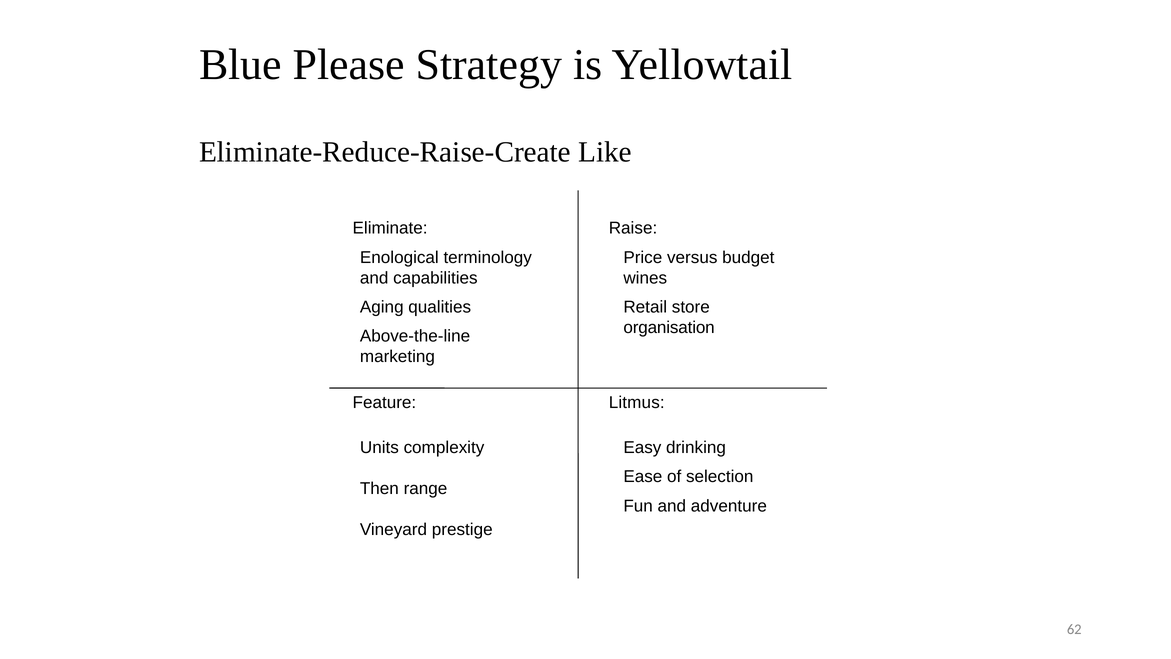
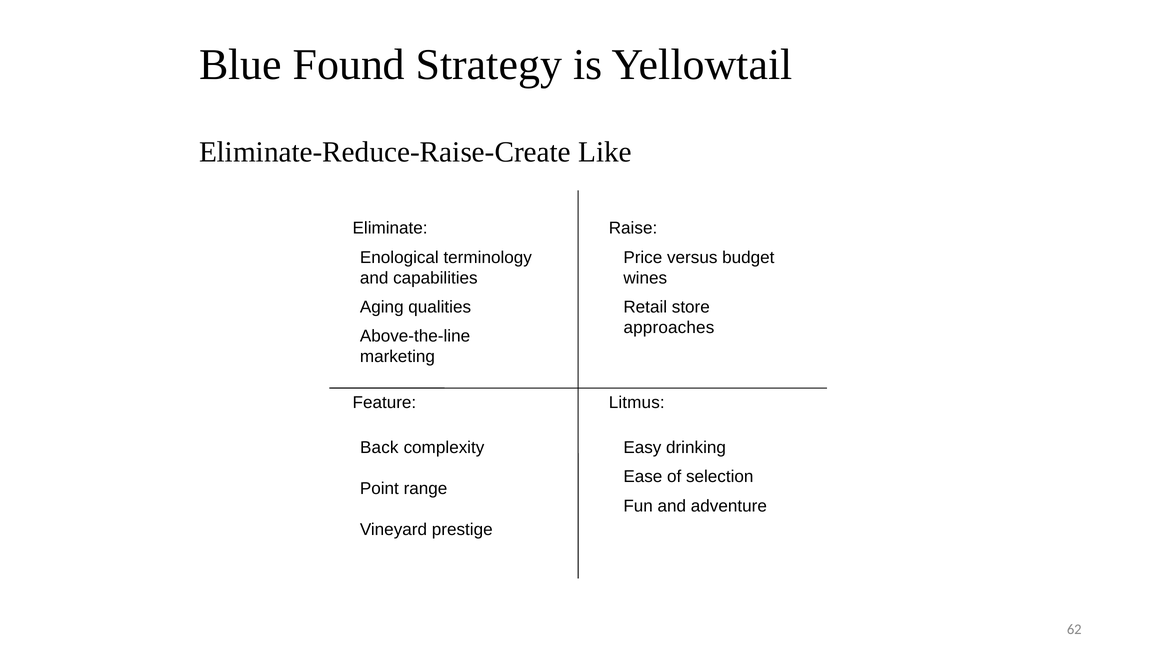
Please: Please -> Found (349, 65)
organisation: organisation -> approaches (669, 327)
Units: Units -> Back (379, 448)
Then: Then -> Point (379, 489)
